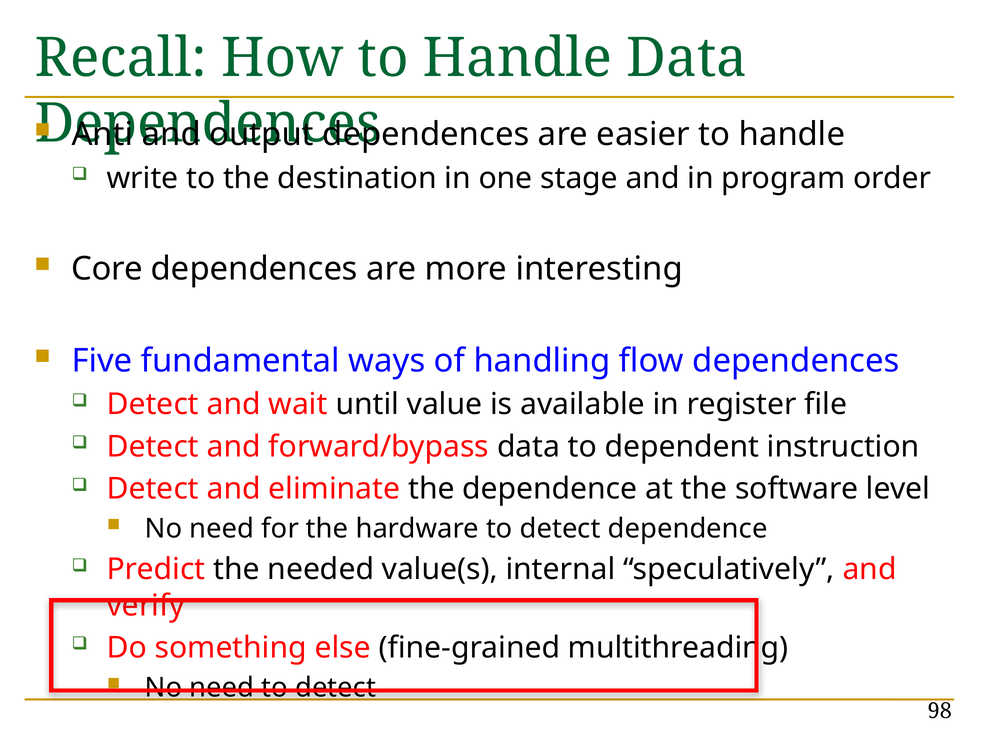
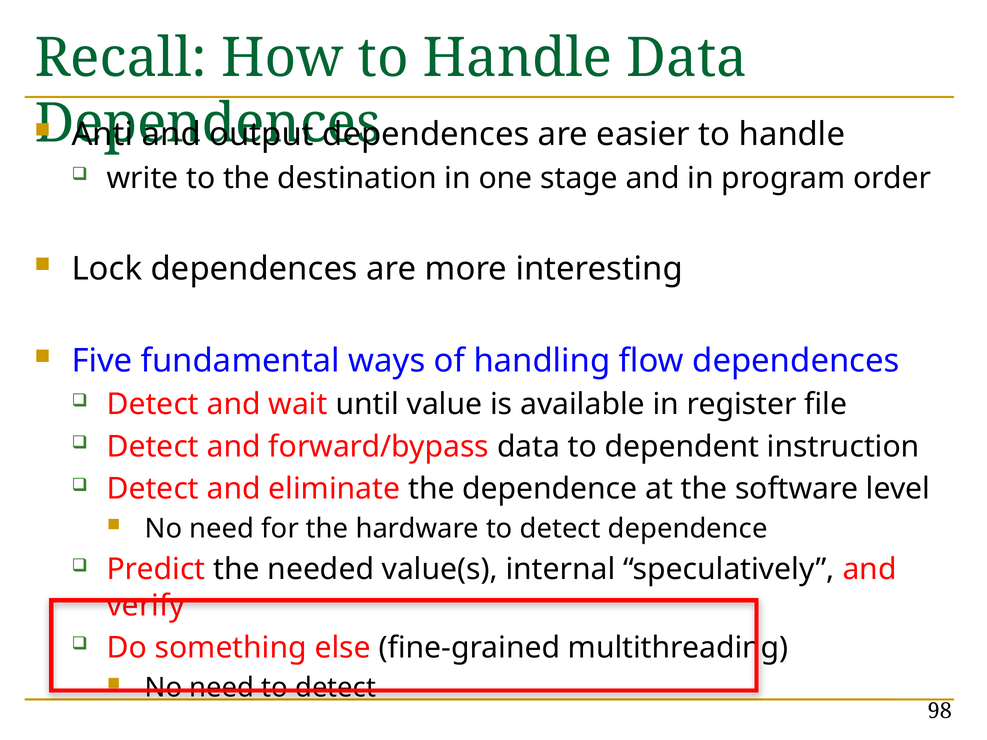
Core: Core -> Lock (107, 269)
